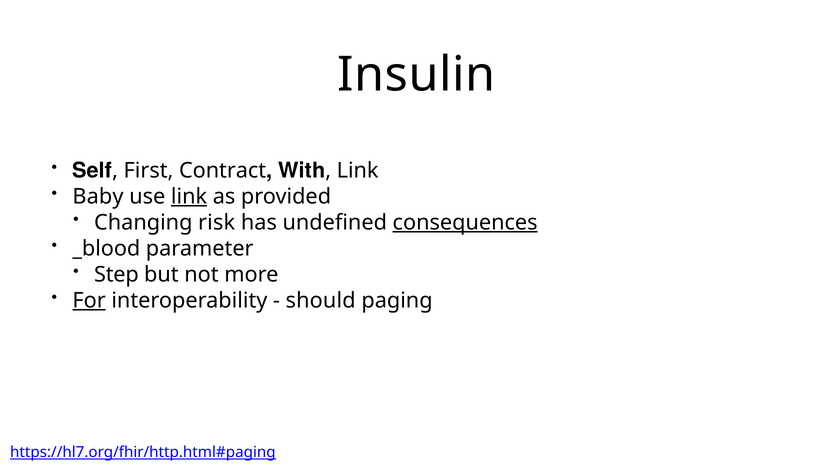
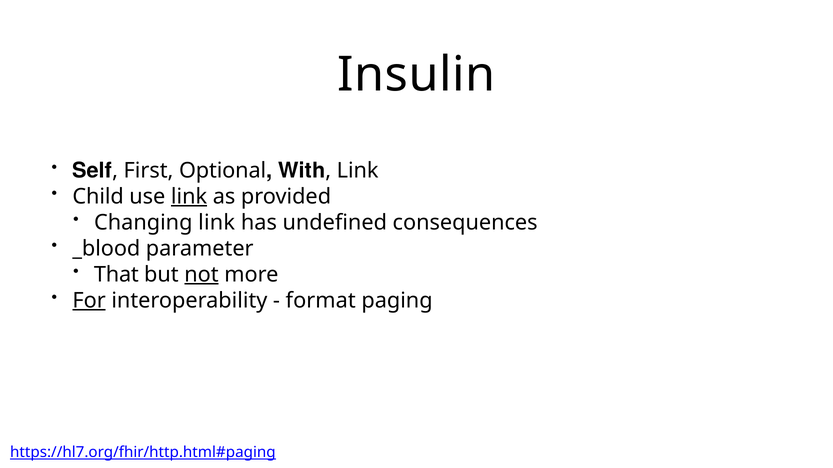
Contract: Contract -> Optional (223, 171)
Baby: Baby -> Child (98, 197)
Changing risk: risk -> link (217, 223)
consequences underline: present -> none (465, 223)
Step: Step -> That (116, 275)
not underline: none -> present (201, 275)
should: should -> format (321, 301)
